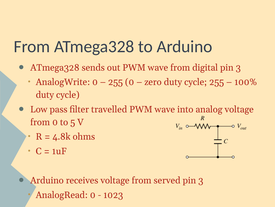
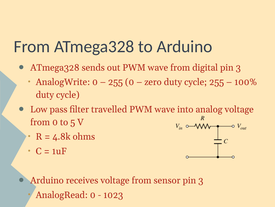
served: served -> sensor (167, 180)
